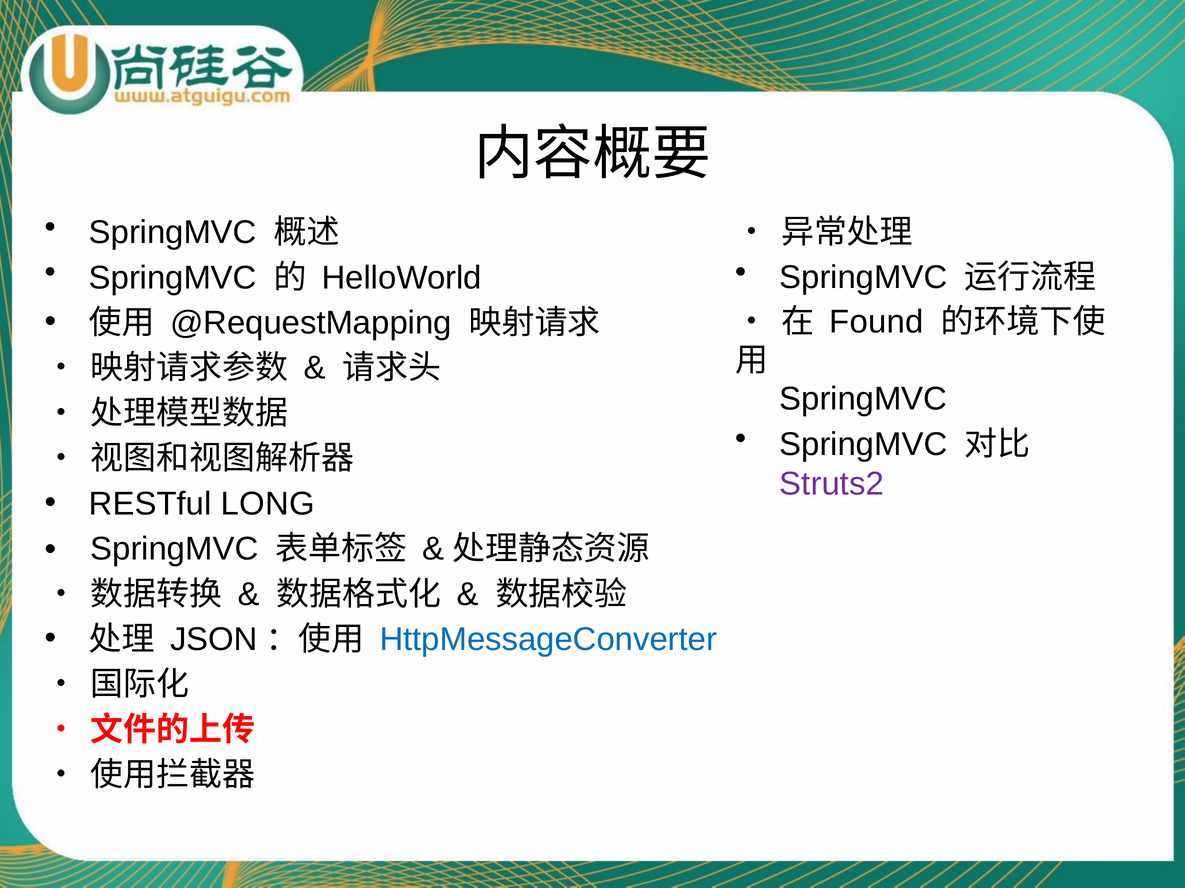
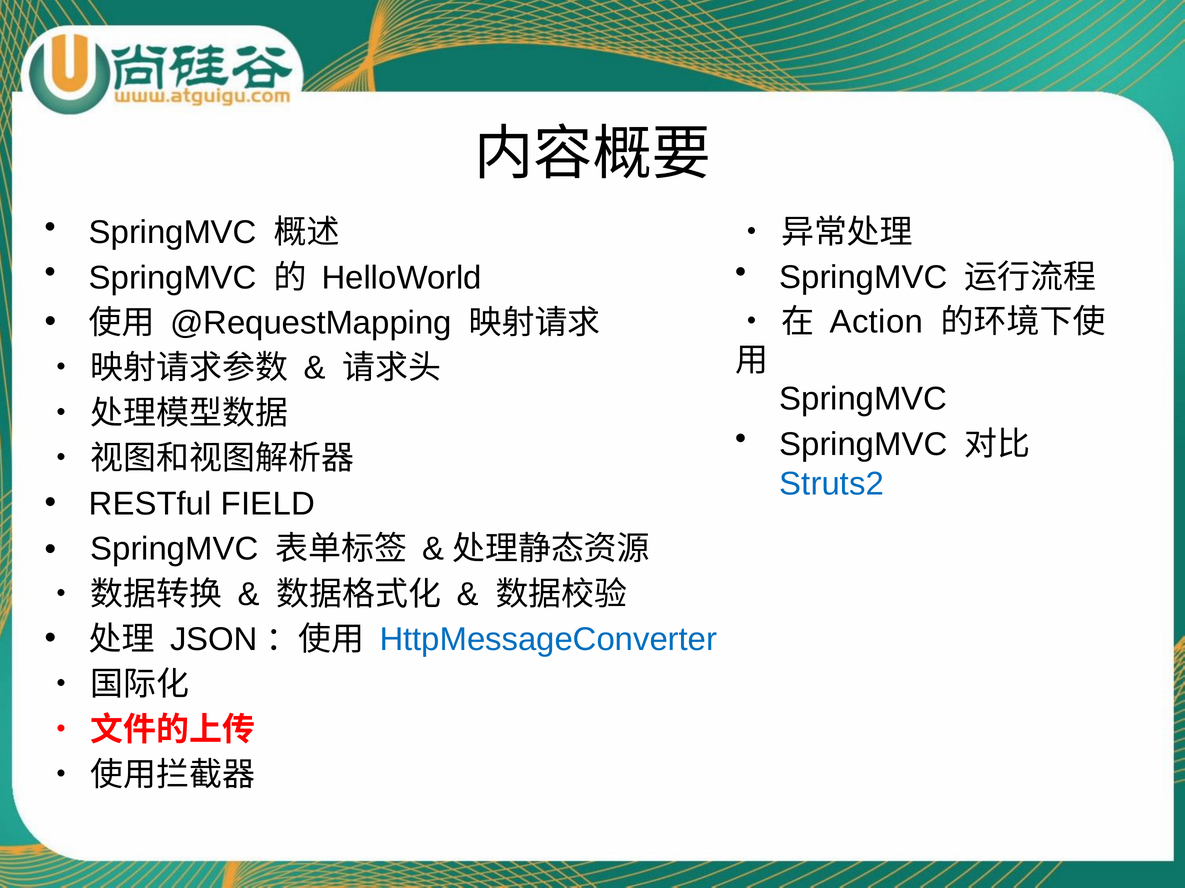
Found: Found -> Action (876, 322)
Struts2 colour: purple -> blue (832, 484)
LONG: LONG -> FIELD (268, 504)
